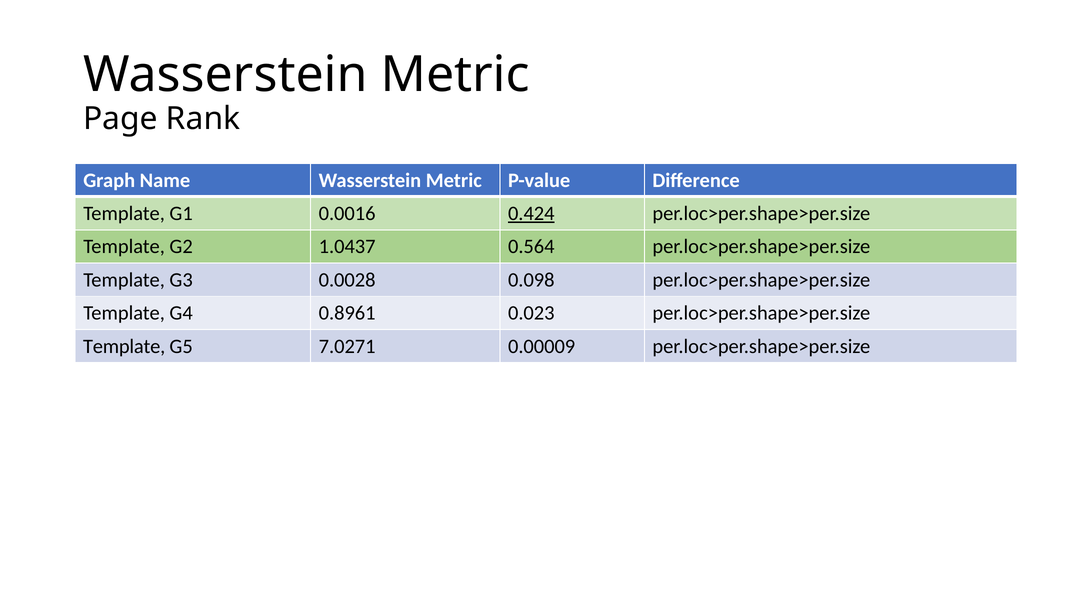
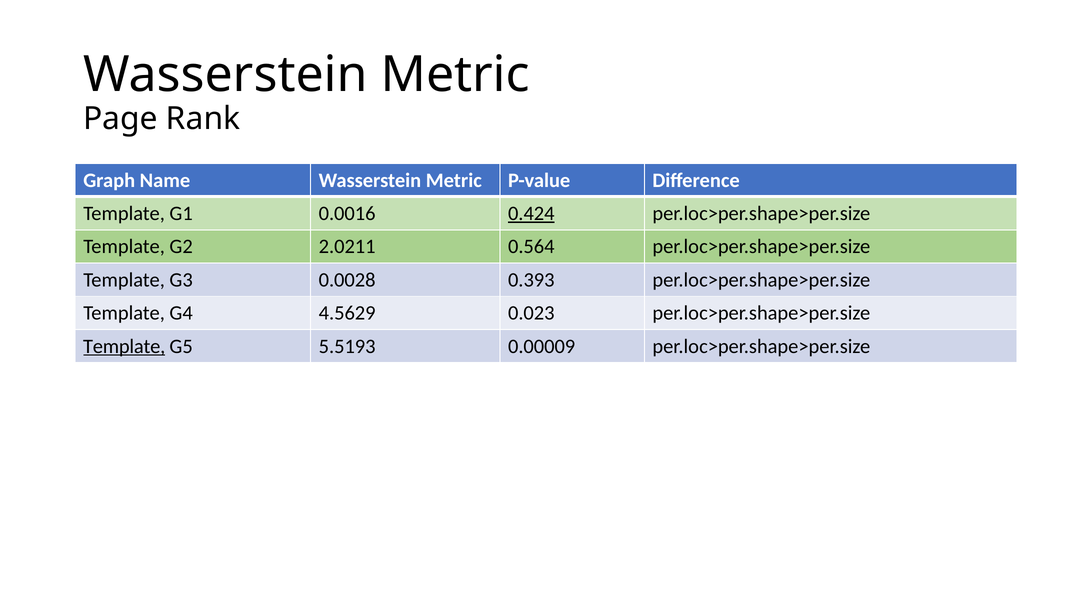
1.0437: 1.0437 -> 2.0211 (347, 247)
0.098: 0.098 -> 0.393 (531, 280)
0.8961: 0.8961 -> 4.5629 (347, 313)
Template underline: none -> present (124, 346)
7.0271: 7.0271 -> 5.5193 (347, 346)
